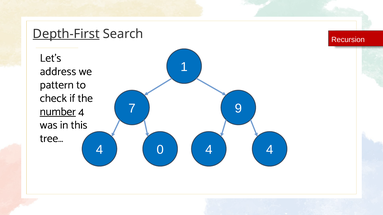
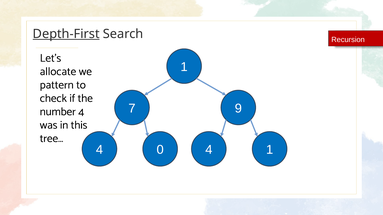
address: address -> allocate (58, 72)
number underline: present -> none (58, 112)
4 4 4: 4 -> 1 (270, 150)
